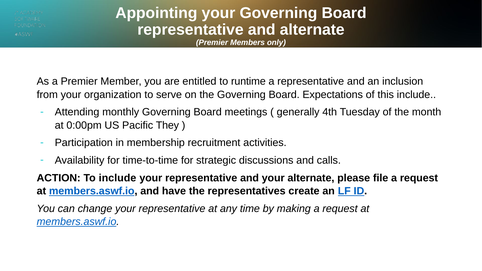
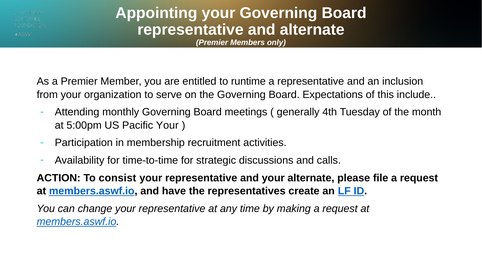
0:00pm: 0:00pm -> 5:00pm (84, 125)
Pacific They: They -> Your (167, 125)
To include: include -> consist (117, 178)
